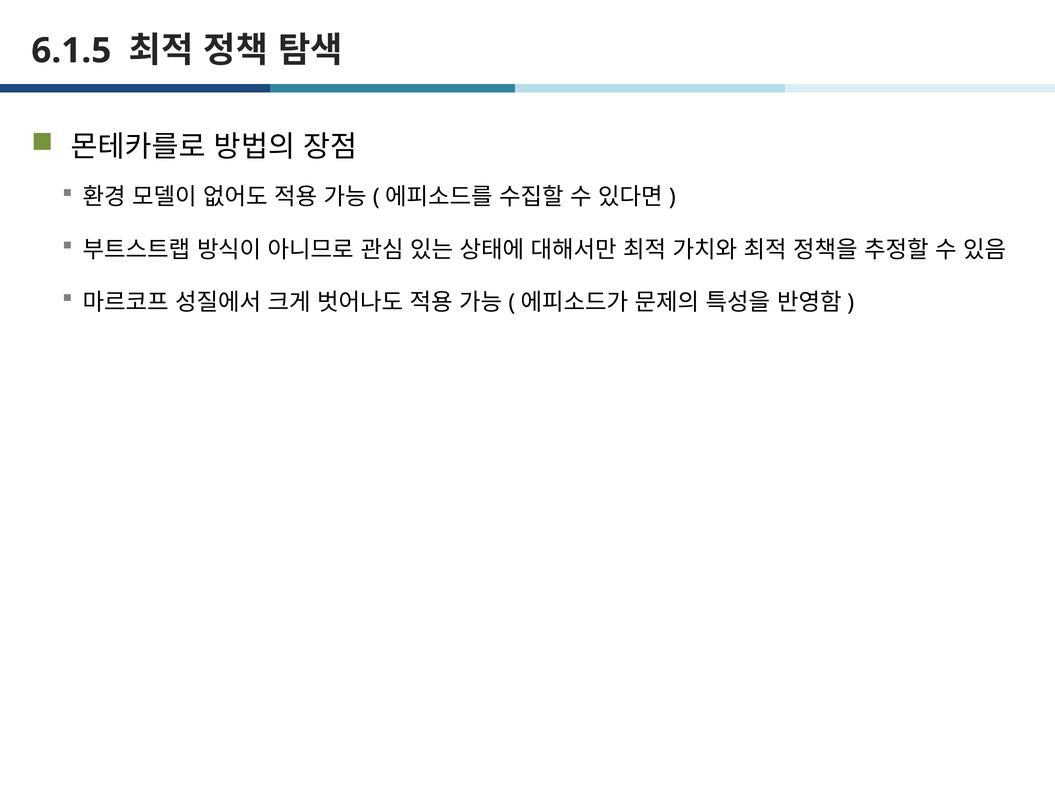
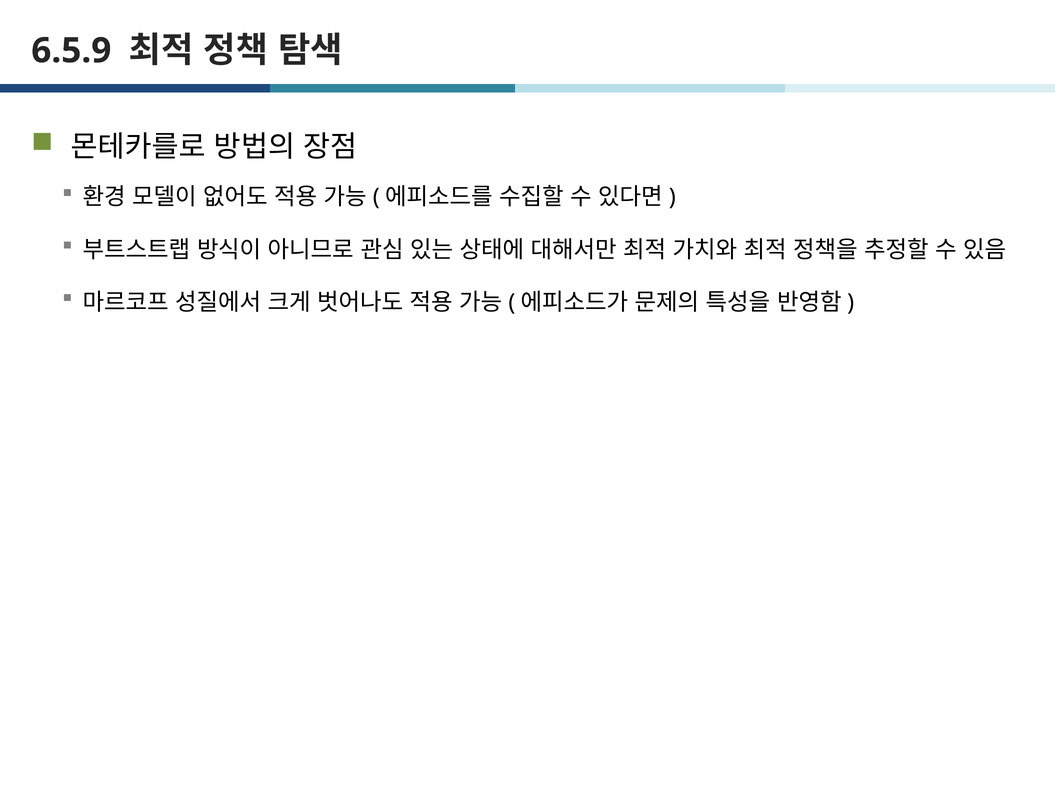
6.1.5: 6.1.5 -> 6.5.9 (71, 51)
